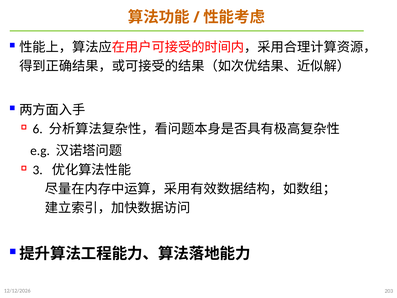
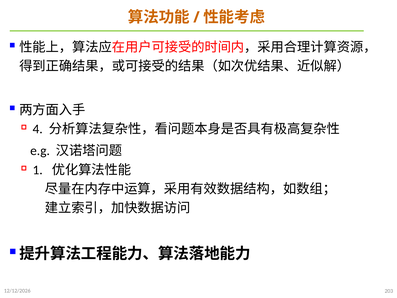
6: 6 -> 4 (38, 129)
3: 3 -> 1 (38, 170)
